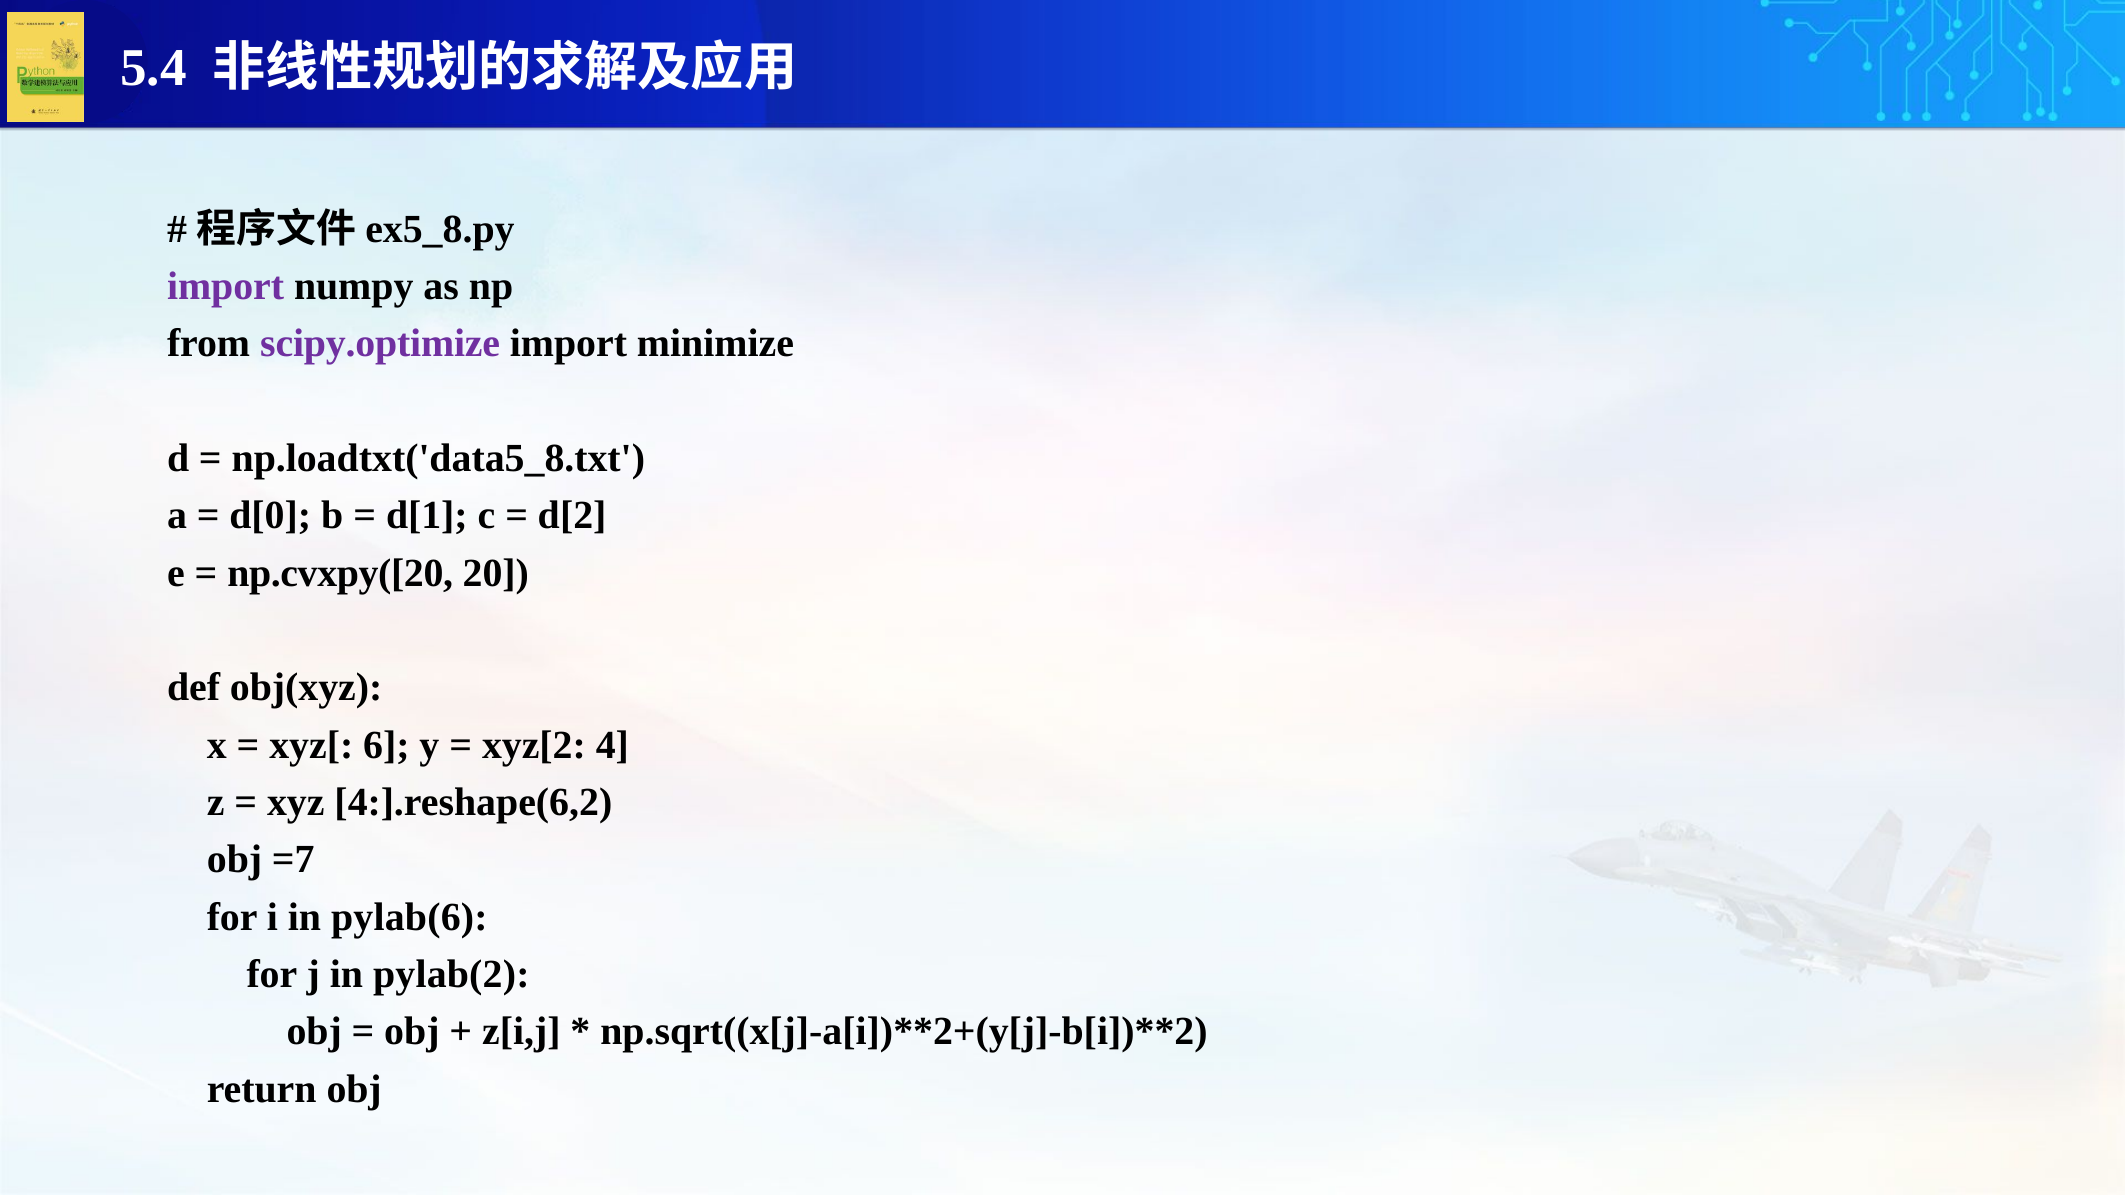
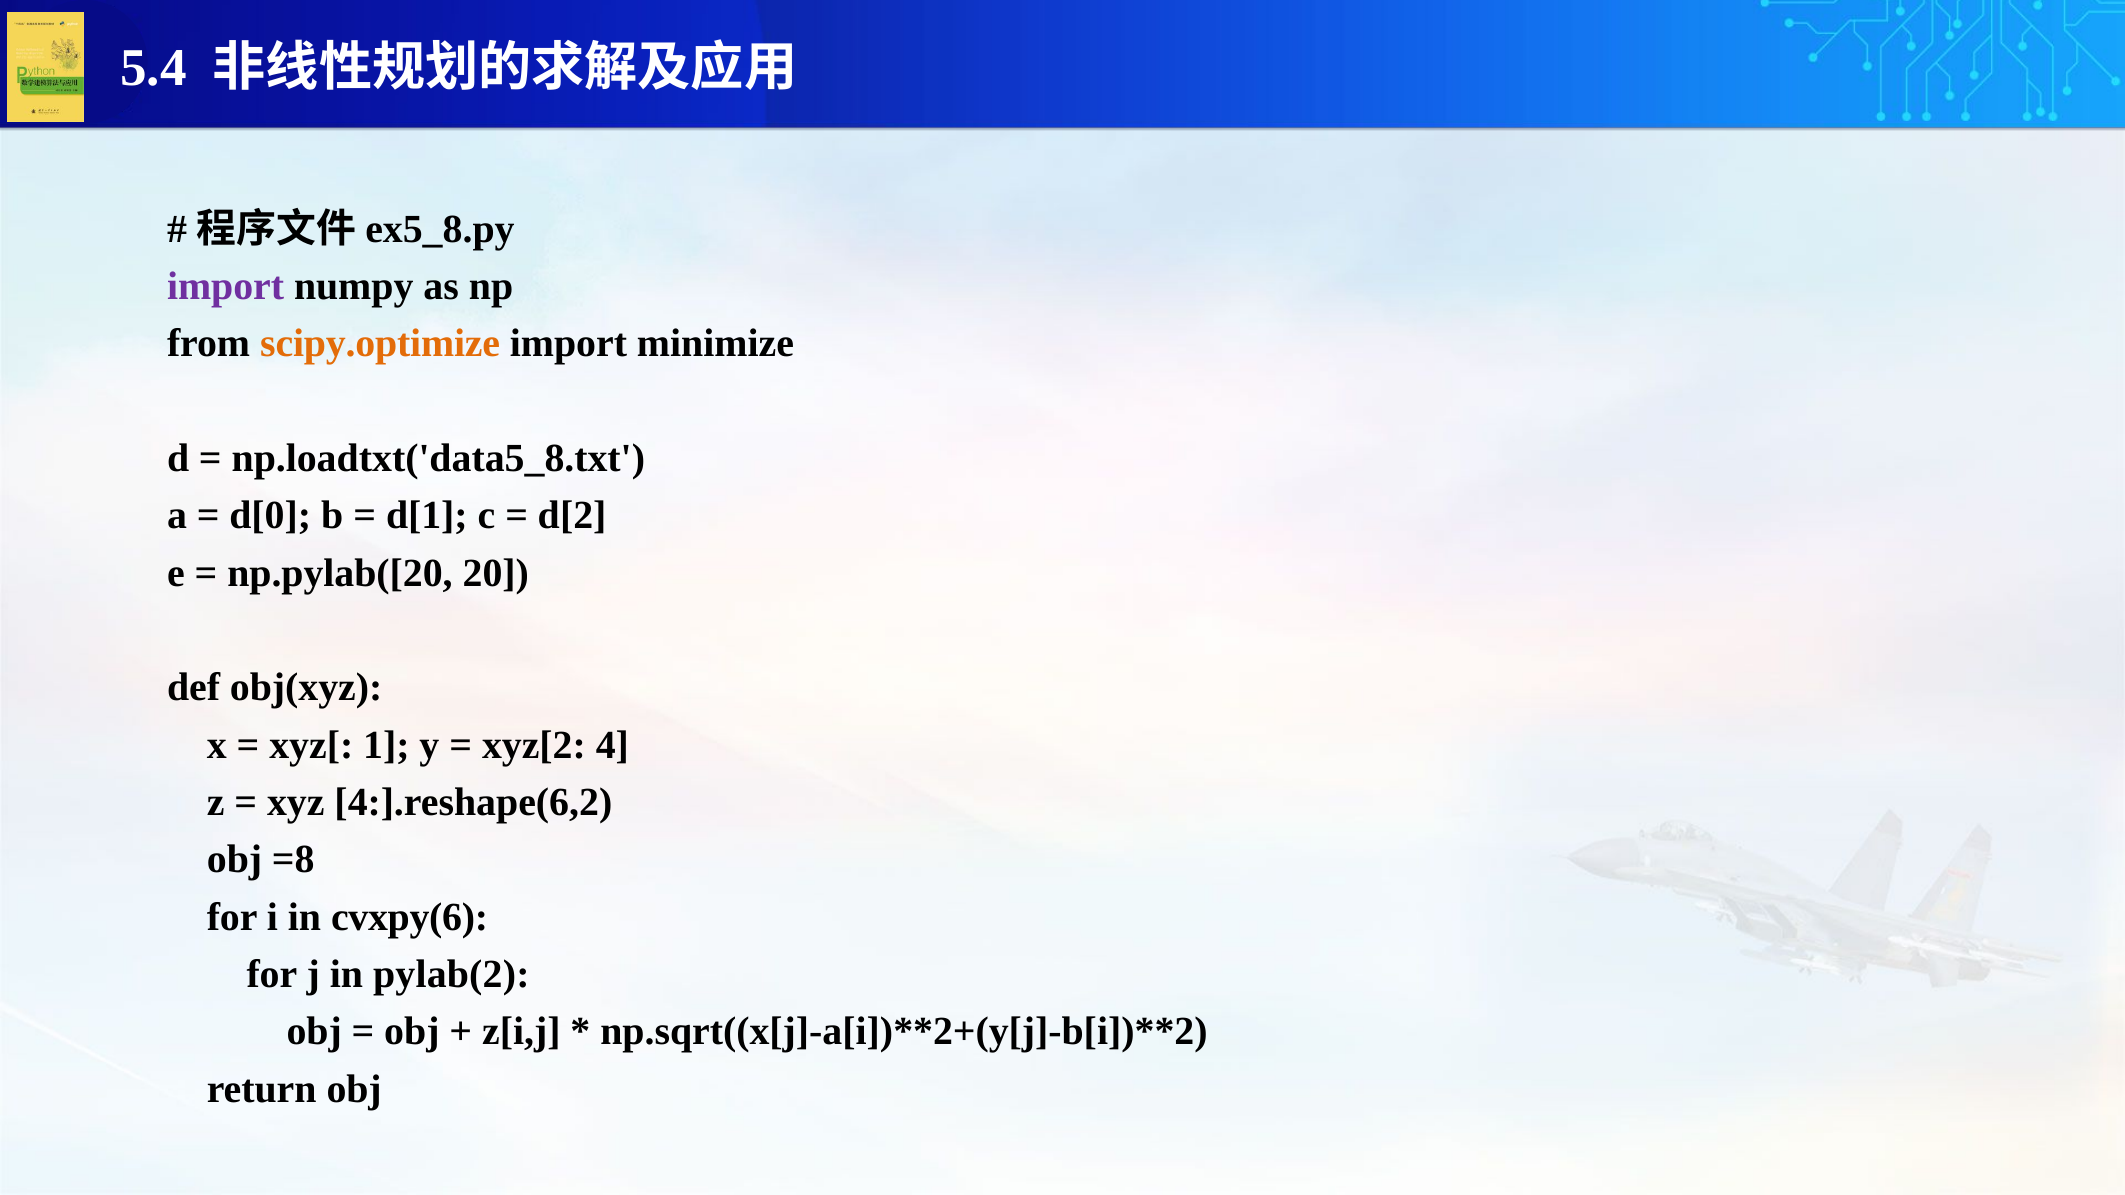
scipy.optimize colour: purple -> orange (380, 344)
np.cvxpy([20: np.cvxpy([20 -> np.pylab([20 (340, 573)
6: 6 -> 1 (386, 745)
=7: =7 -> =8 (293, 860)
pylab(6: pylab(6 -> cvxpy(6 (410, 917)
